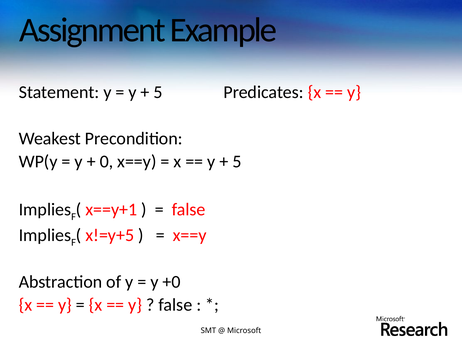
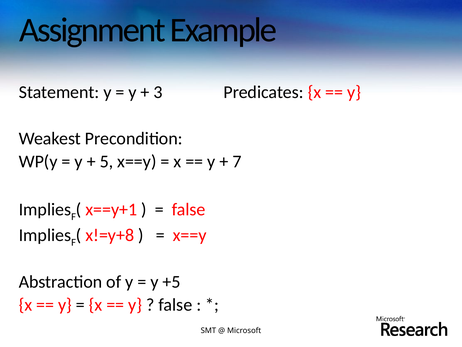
5: 5 -> 3 (158, 92)
0: 0 -> 5 (107, 161)
5: 5 -> 7 (237, 161)
x!=y+5: x!=y+5 -> x!=y+8 (110, 235)
+0: +0 -> +5 (172, 282)
